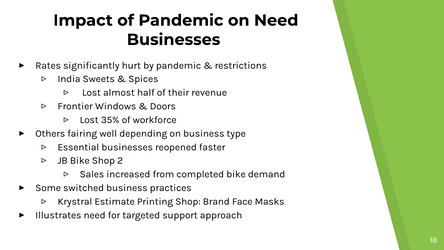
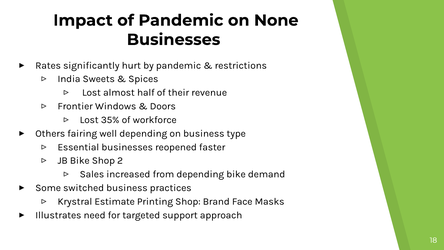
on Need: Need -> None (276, 20)
from completed: completed -> depending (200, 174)
